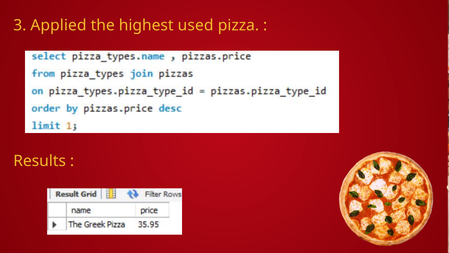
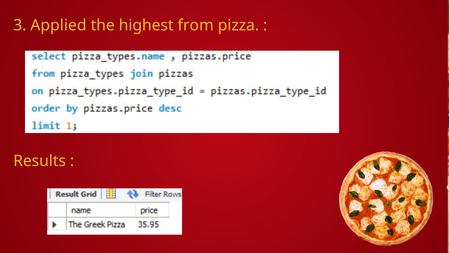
used: used -> from (196, 25)
